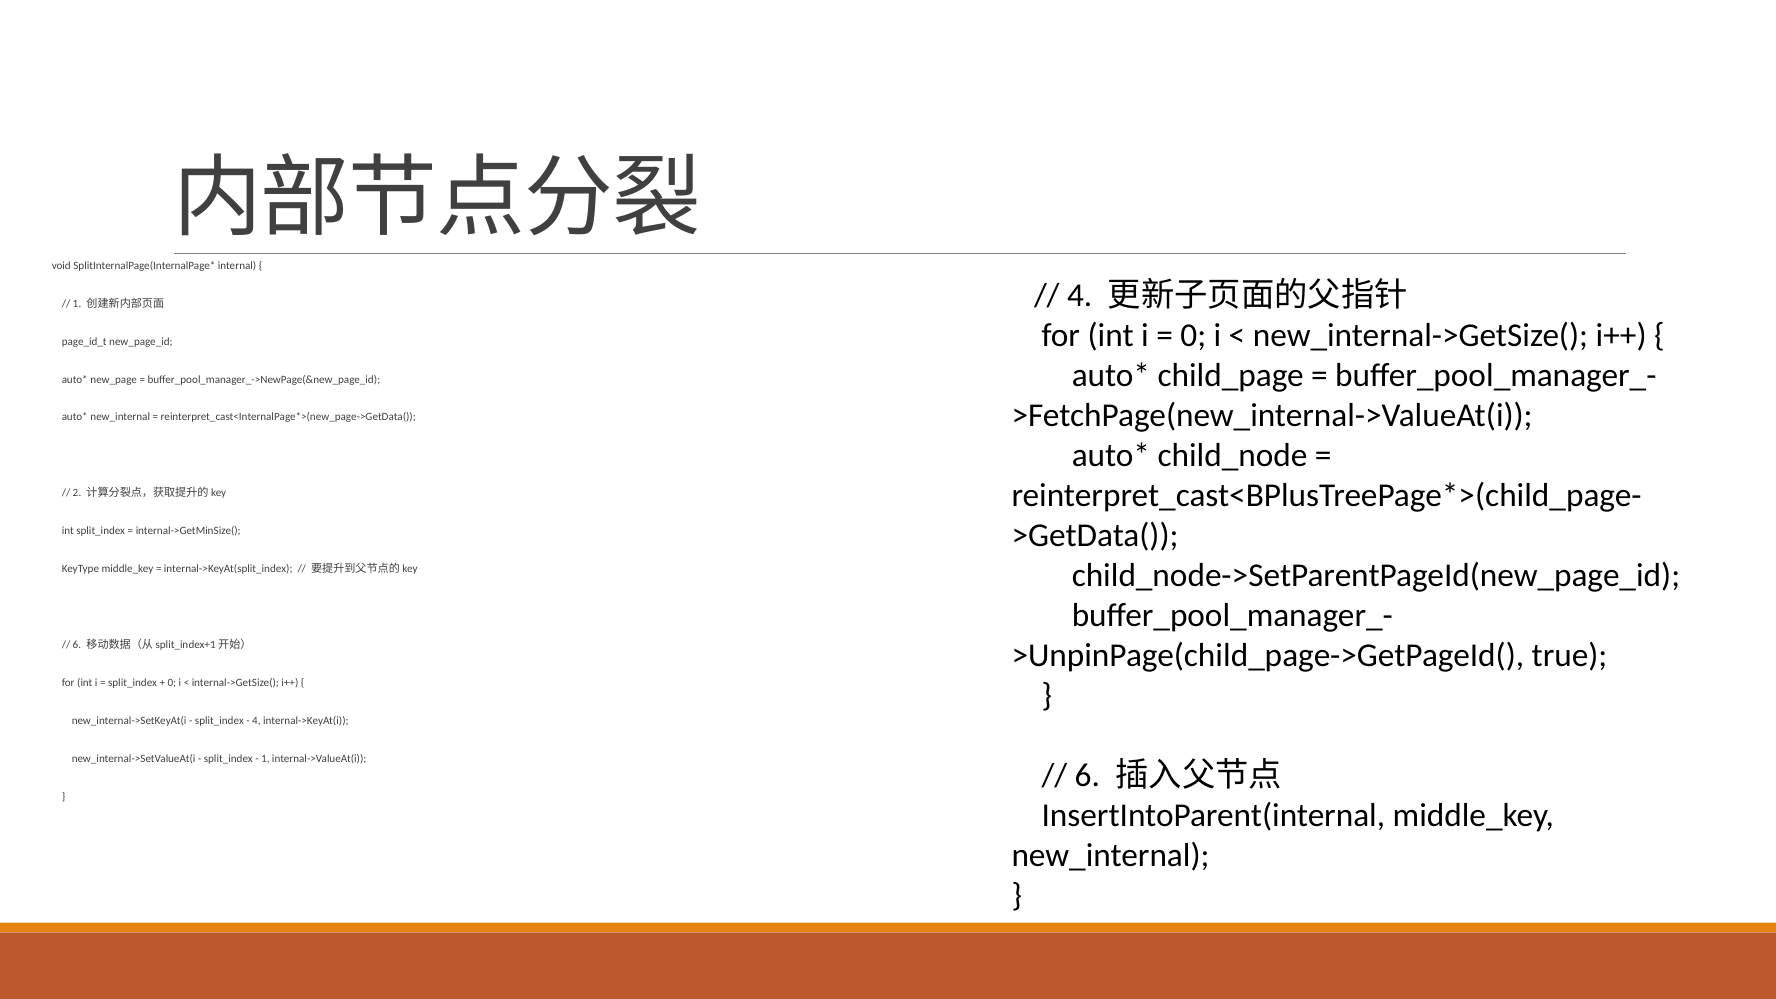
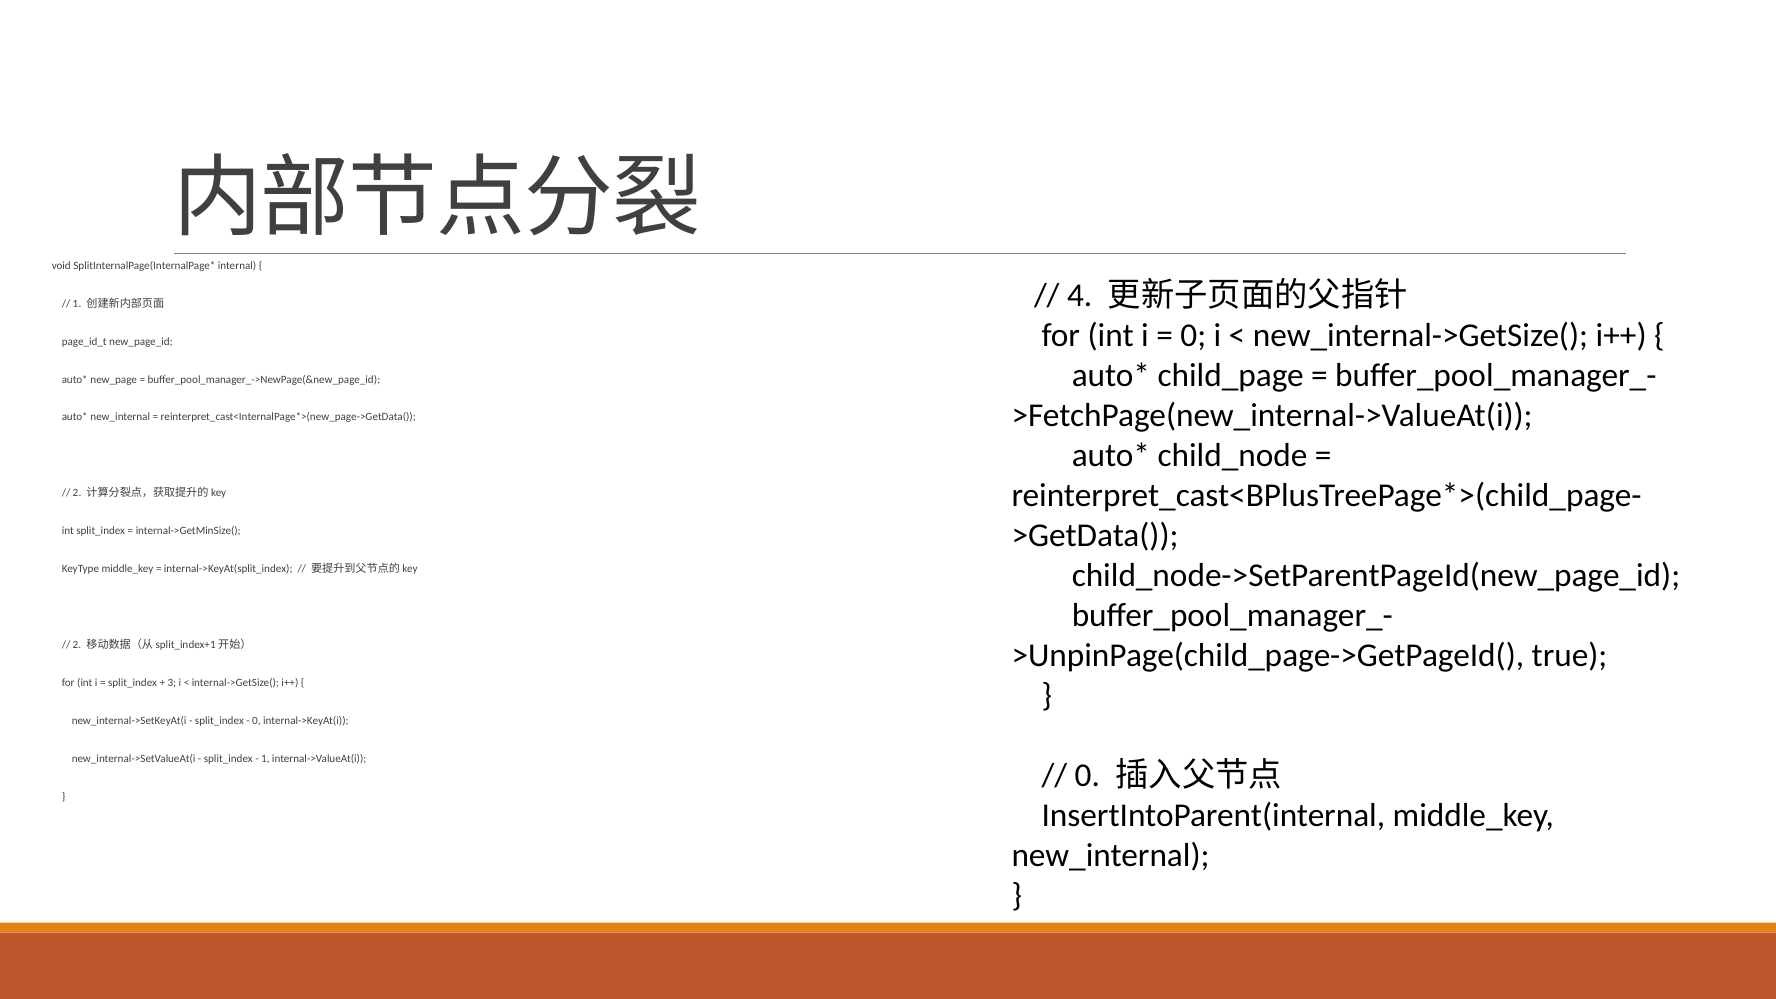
6: 6 -> 2 (77, 645)
0: 0 -> 3 (172, 683)
4: 4 -> 0 (256, 721)
6: 6 -> 0 (1087, 775)
